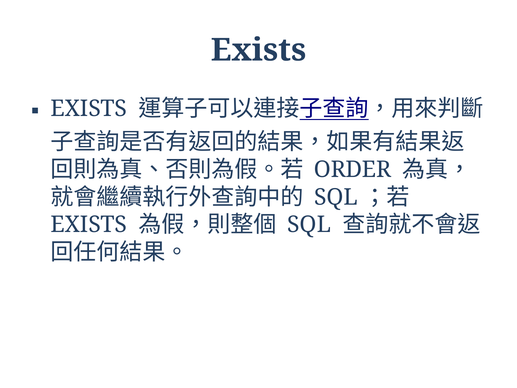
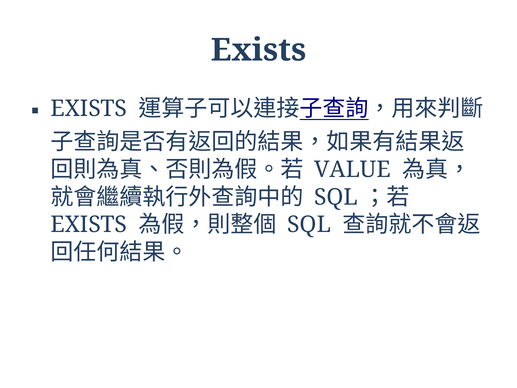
ORDER: ORDER -> VALUE (352, 169)
